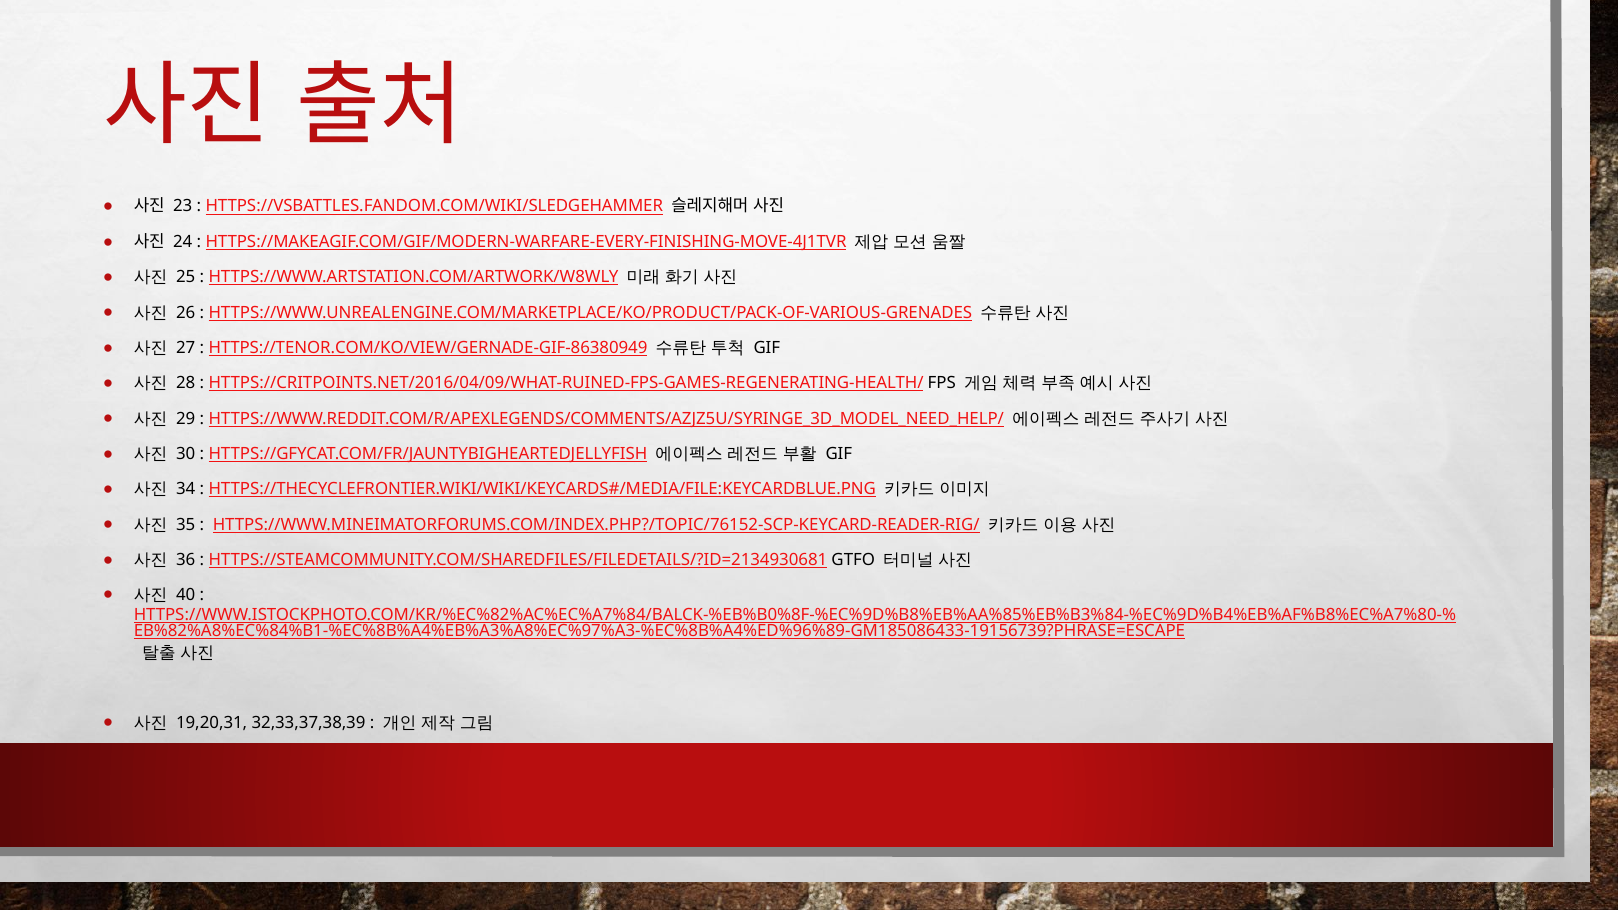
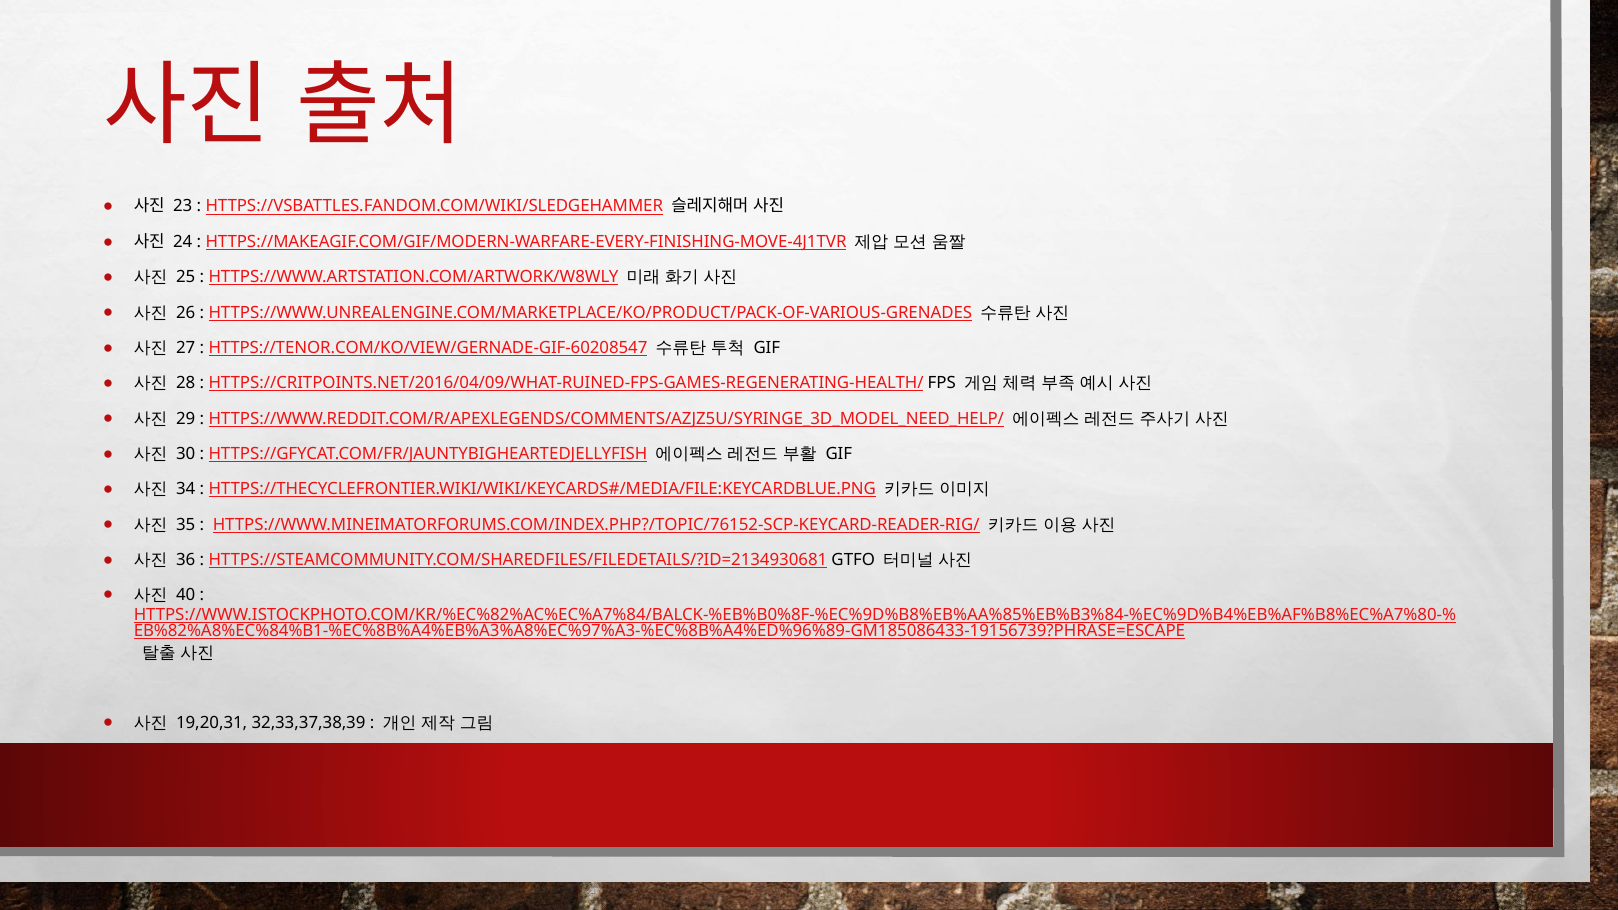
HTTPS://TENOR.COM/KO/VIEW/GERNADE-GIF-86380949: HTTPS://TENOR.COM/KO/VIEW/GERNADE-GIF-86380949 -> HTTPS://TENOR.COM/KO/VIEW/GERNADE-GIF-60208547 (428, 348)
